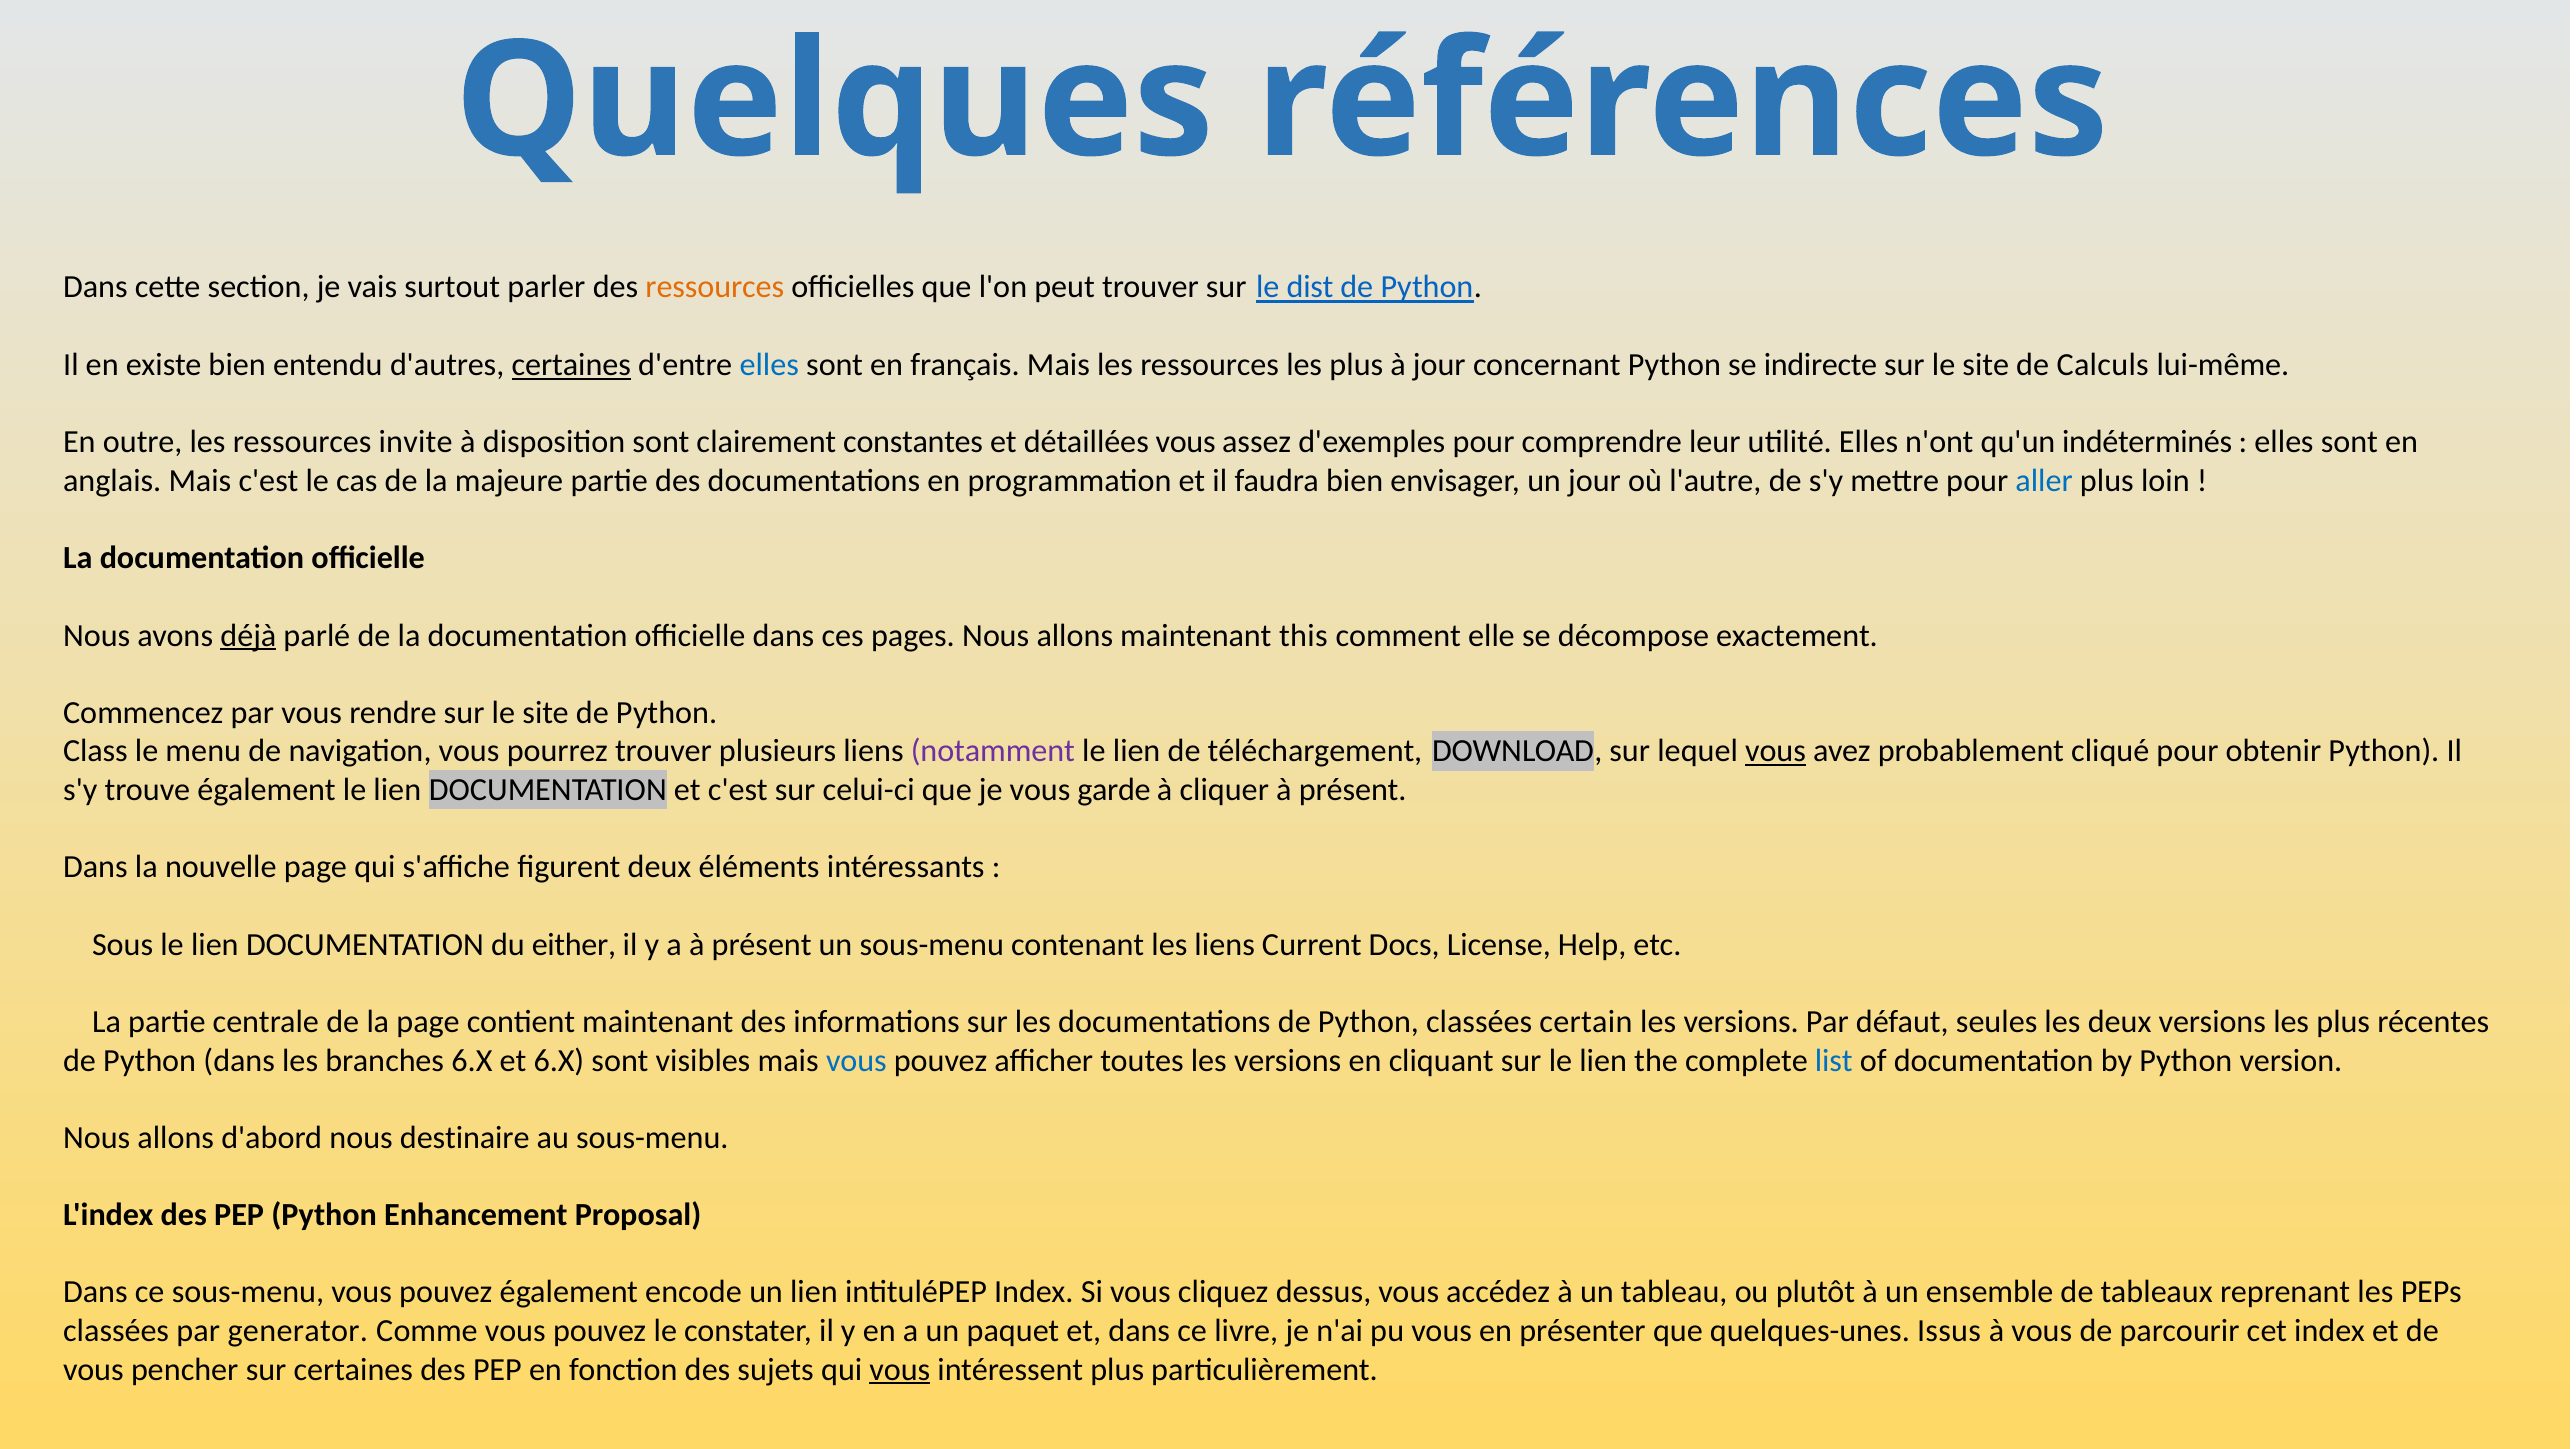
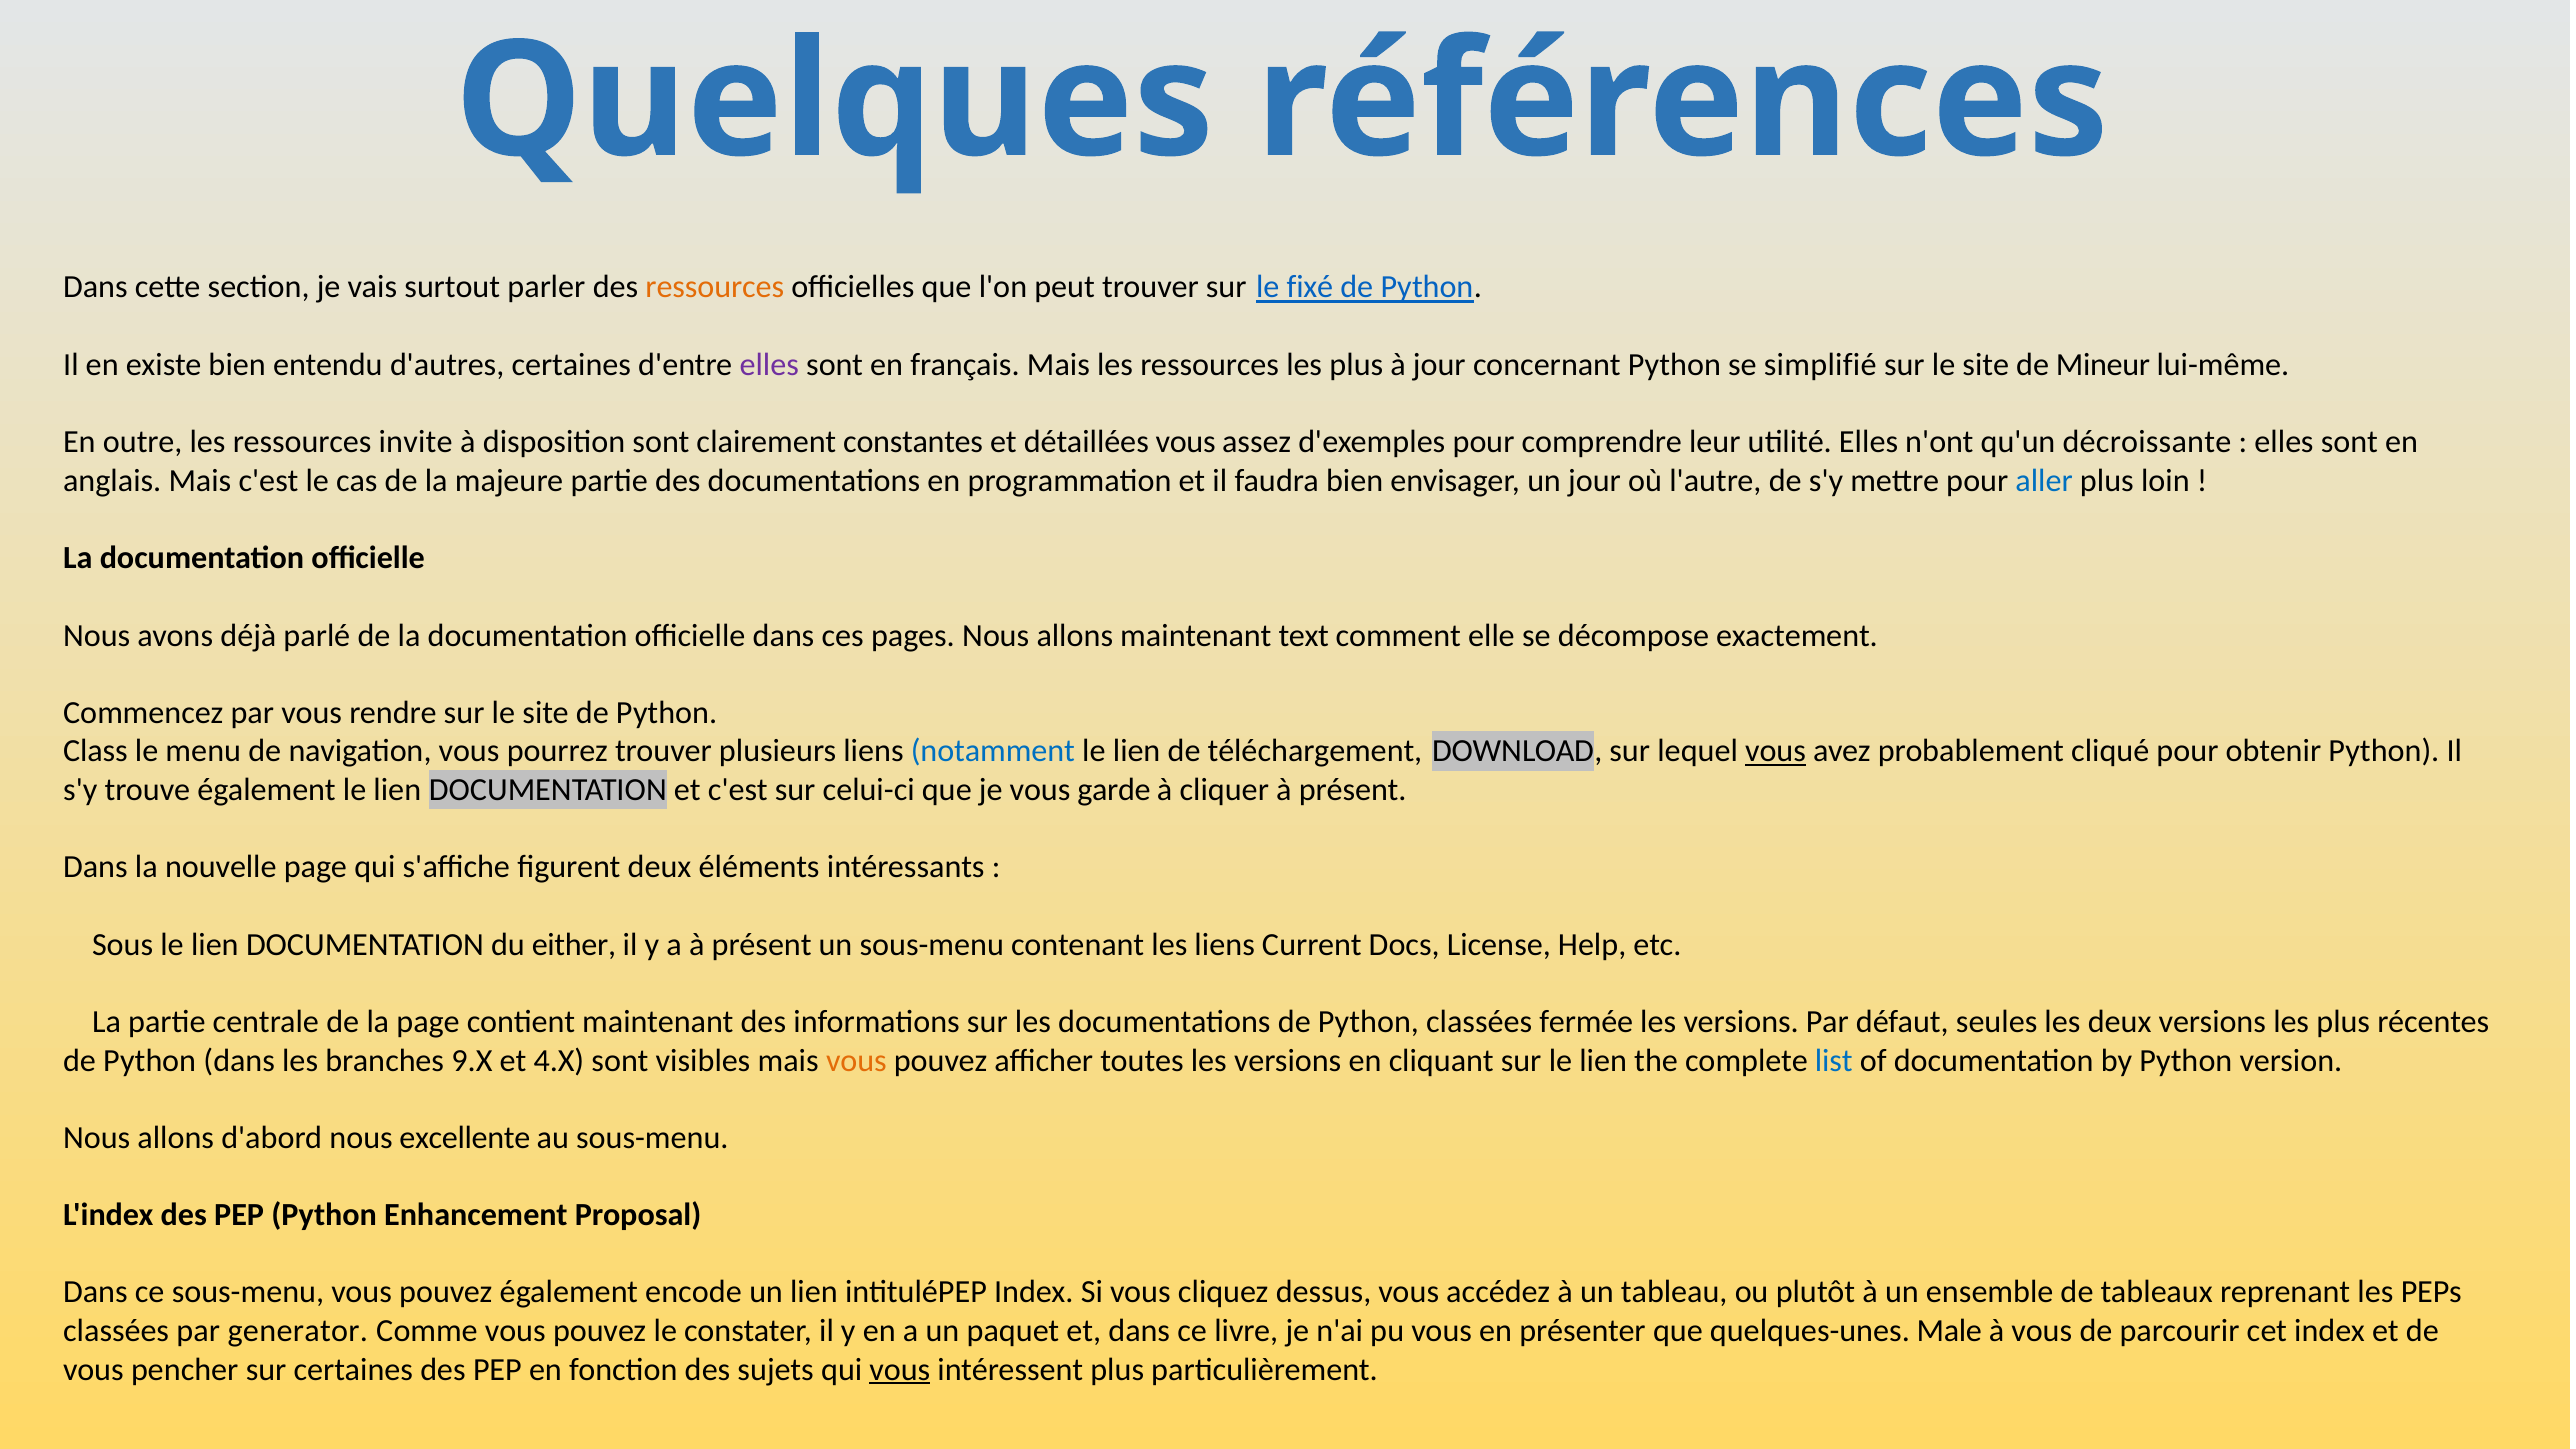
dist: dist -> fixé (1310, 287)
certaines underline: present -> none (571, 365)
elles colour: blue -> purple (769, 365)
indirecte: indirecte -> simplifié (1820, 365)
Calculs: Calculs -> Mineur (2103, 365)
indéterminés: indéterminés -> décroissante (2147, 442)
déjà underline: present -> none (248, 635)
this: this -> text (1304, 635)
notamment colour: purple -> blue (993, 751)
certain: certain -> fermée (1586, 1022)
branches 6.X: 6.X -> 9.X (472, 1060)
et 6.X: 6.X -> 4.X (559, 1060)
vous colour: blue -> orange (856, 1060)
destinaire: destinaire -> excellente (465, 1138)
Issus: Issus -> Male (1949, 1331)
